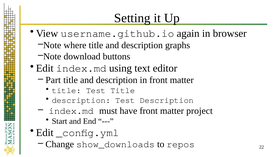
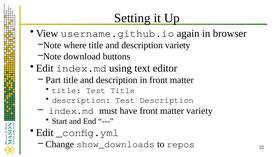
description graphs: graphs -> variety (178, 45)
matter project: project -> variety (199, 111)
